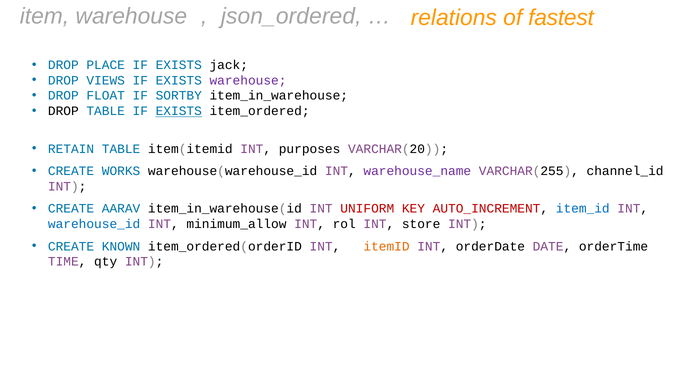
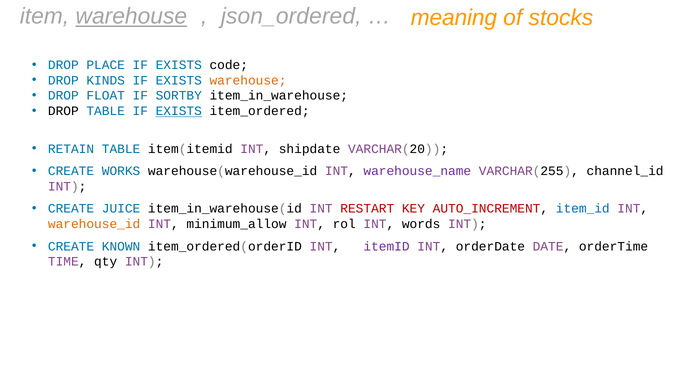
warehouse underline: none -> present (131, 16)
relations: relations -> meaning (454, 18)
fastest: fastest -> stocks (561, 18)
jack: jack -> code (229, 65)
VIEWS: VIEWS -> KINDS (106, 80)
warehouse colour: purple -> orange (248, 80)
purposes: purposes -> shipdate (310, 149)
AARAV: AARAV -> JUICE (121, 209)
UNIFORM: UNIFORM -> RESTART (367, 209)
warehouse_id colour: blue -> orange (94, 224)
store: store -> words (421, 224)
itemID colour: orange -> purple (387, 246)
